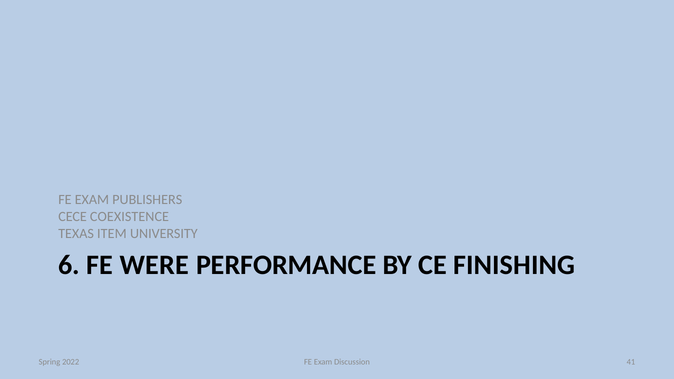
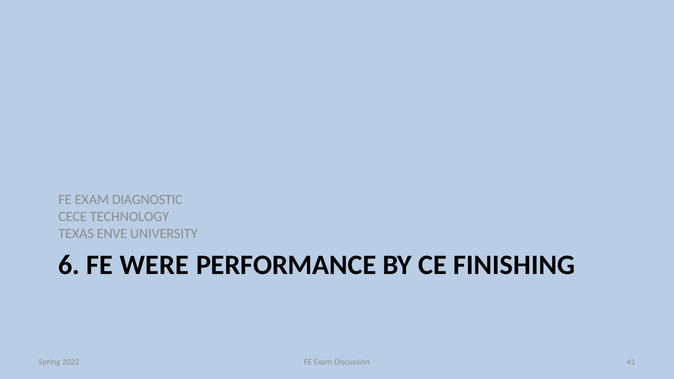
PUBLISHERS: PUBLISHERS -> DIAGNOSTIC (147, 200)
COEXISTENCE: COEXISTENCE -> TECHNOLOGY (130, 217)
ITEM: ITEM -> ENVE (112, 234)
